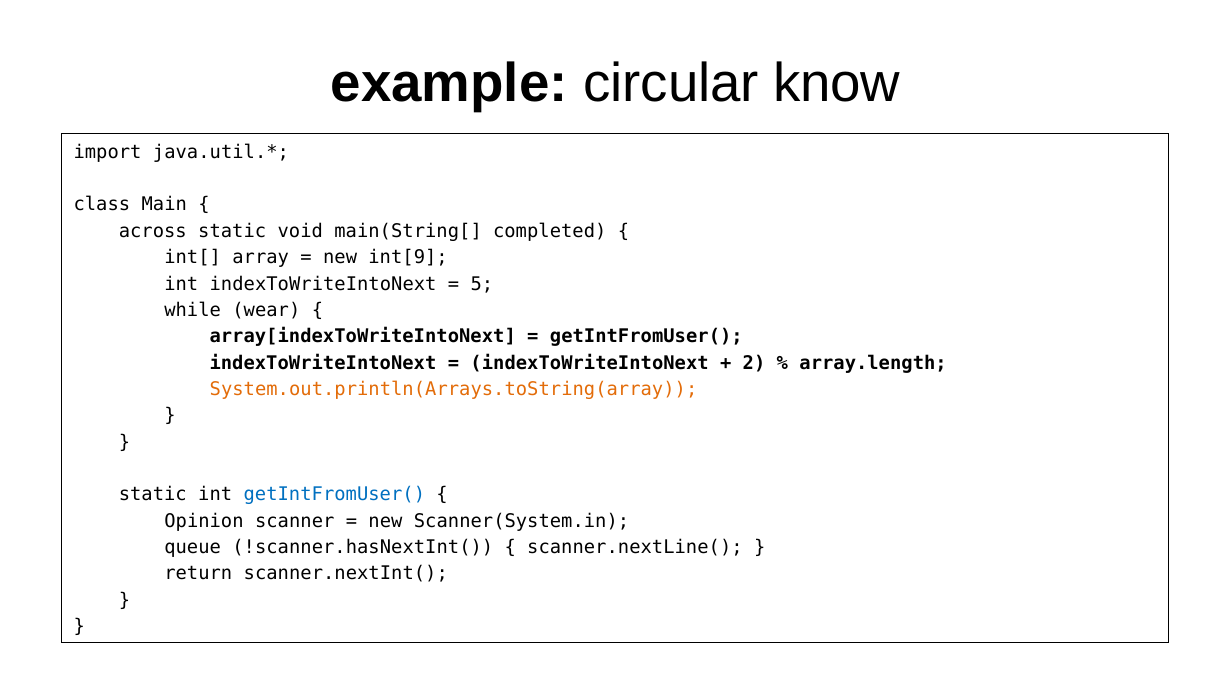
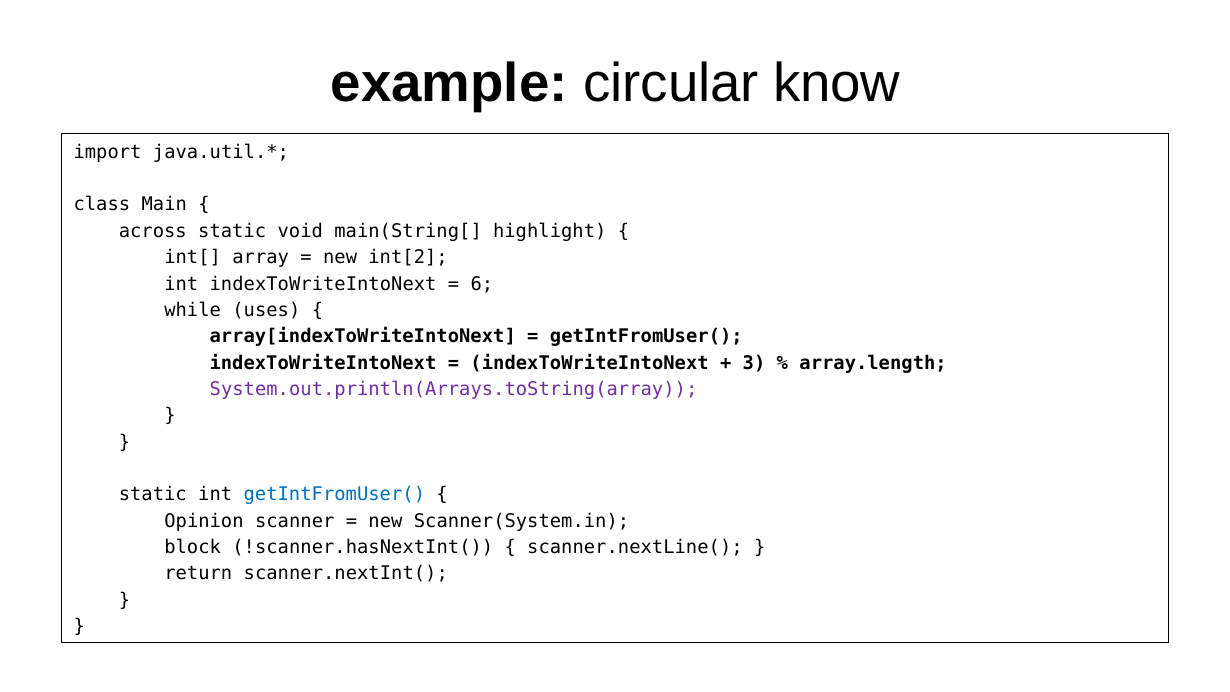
completed: completed -> highlight (550, 231)
int[9: int[9 -> int[2 (408, 257)
5: 5 -> 6 (482, 284)
wear: wear -> uses (266, 310)
2: 2 -> 3 (754, 363)
System.out.println(Arrays.toString(array colour: orange -> purple (453, 389)
queue: queue -> block (193, 547)
